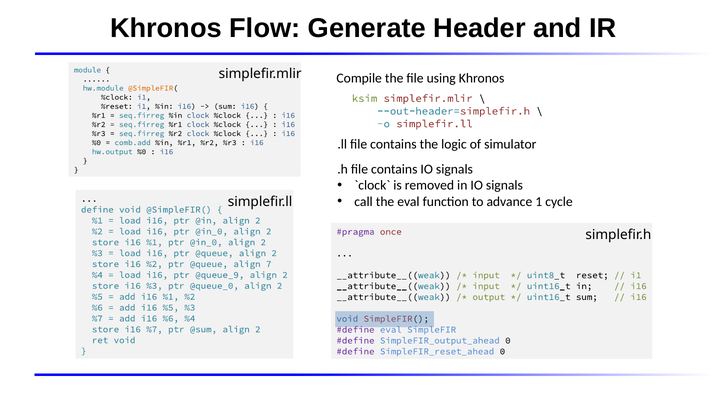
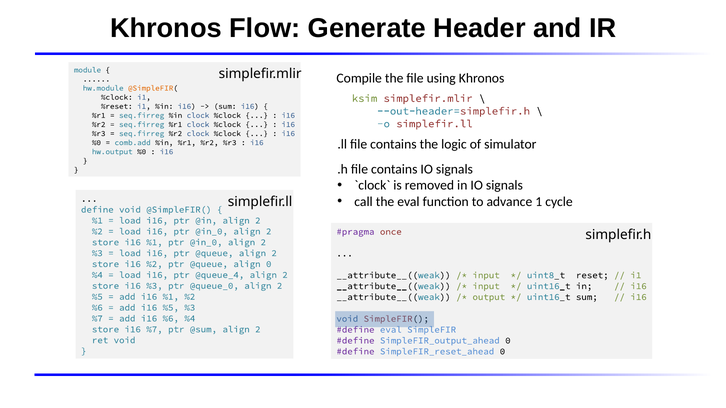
align 7: 7 -> 0 (269, 264)
@queue_9: @queue_9 -> @queue_4 (220, 275)
